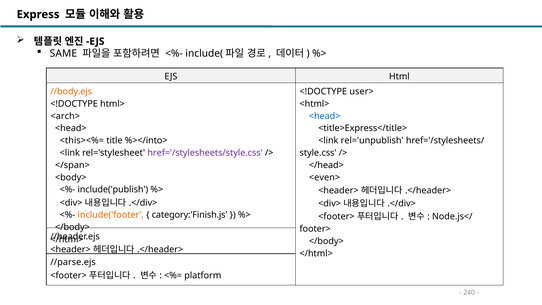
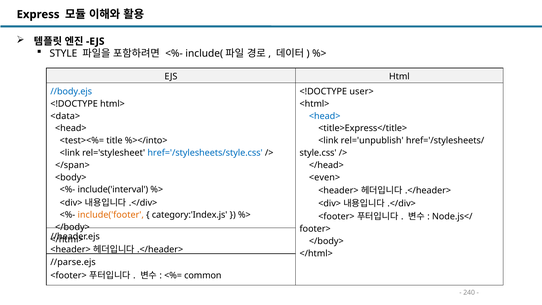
SAME: SAME -> STYLE (63, 54)
//body.ejs colour: orange -> blue (71, 91)
<arch>: <arch> -> <data> (65, 116)
<this><%=: <this><%= -> <test><%= (82, 141)
href='/stylesheets/style.css colour: purple -> blue (205, 153)
include('publish: include('publish -> include('interval (113, 190)
category:'Finish.js: category:'Finish.js -> category:'Index.js (190, 215)
platform: platform -> common (203, 275)
